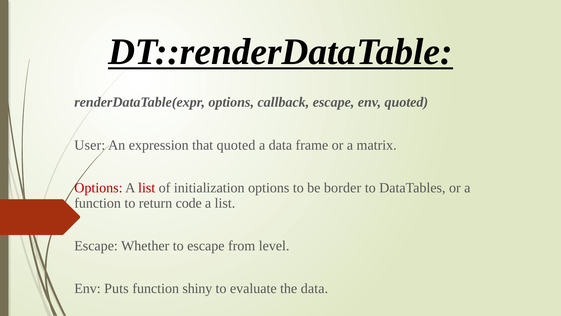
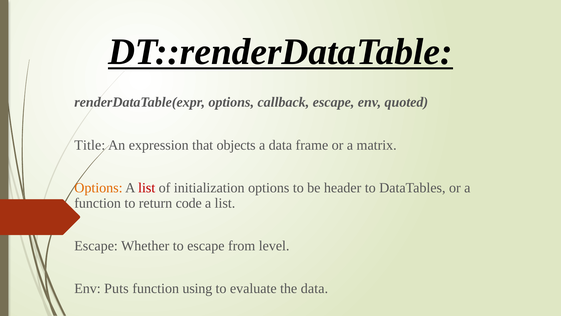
User: User -> Title (90, 145)
that quoted: quoted -> objects (236, 145)
Options colour: red -> orange (98, 188)
border: border -> header (343, 188)
shiny: shiny -> using (197, 288)
